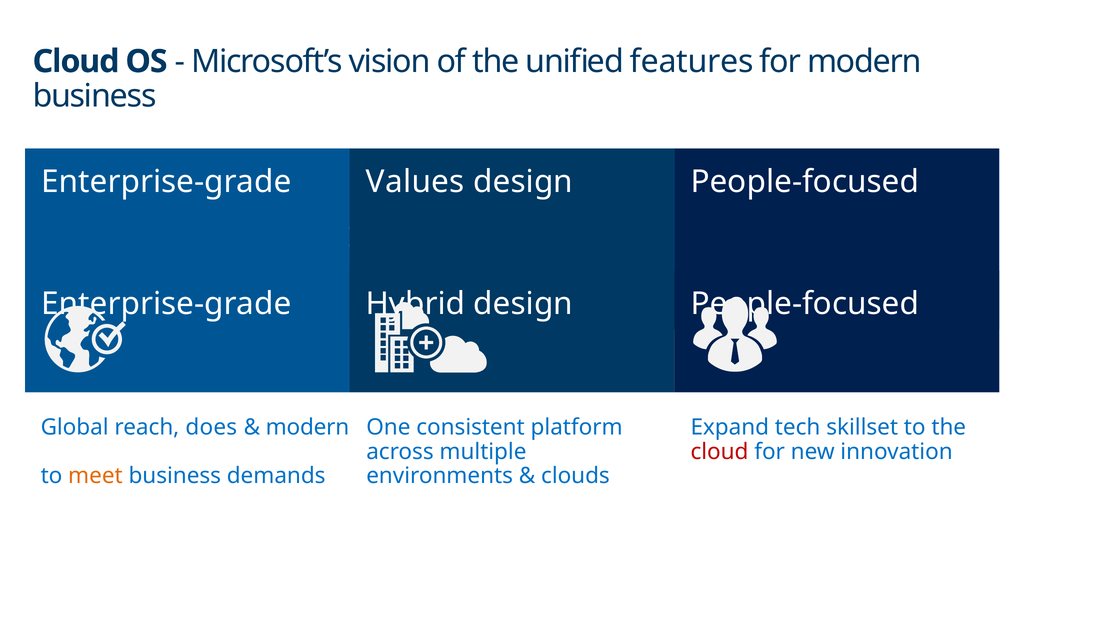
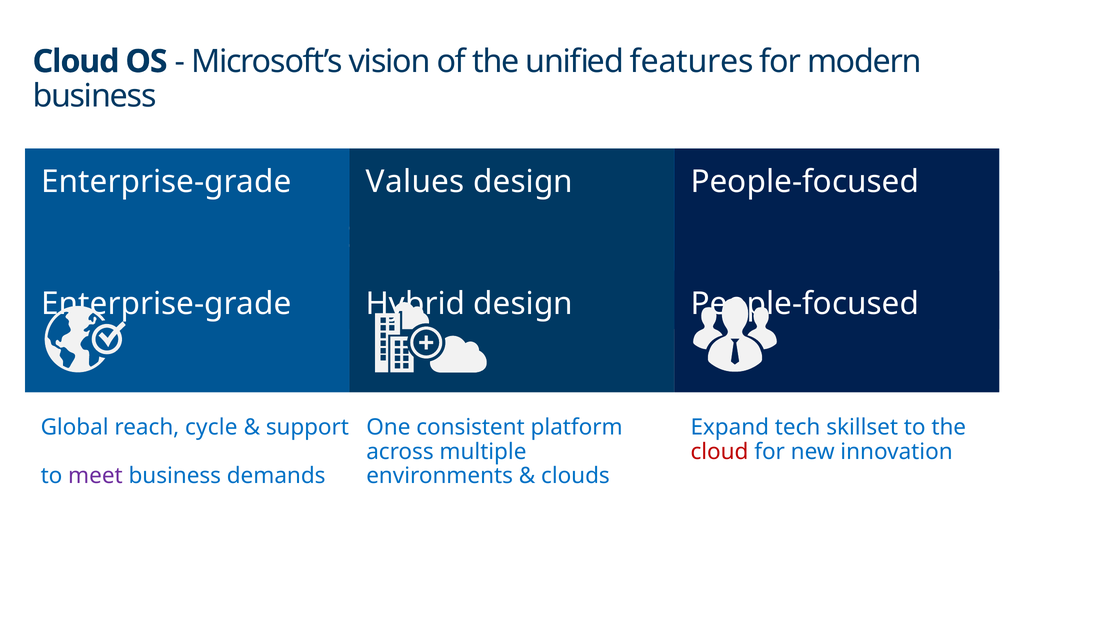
does: does -> cycle (211, 427)
modern: modern -> support (307, 427)
meet colour: orange -> purple (95, 476)
